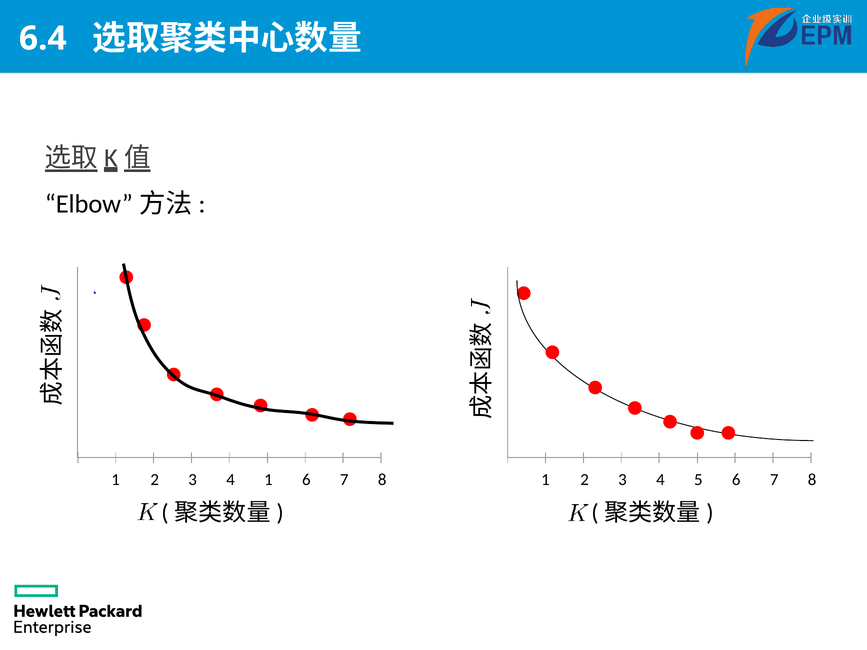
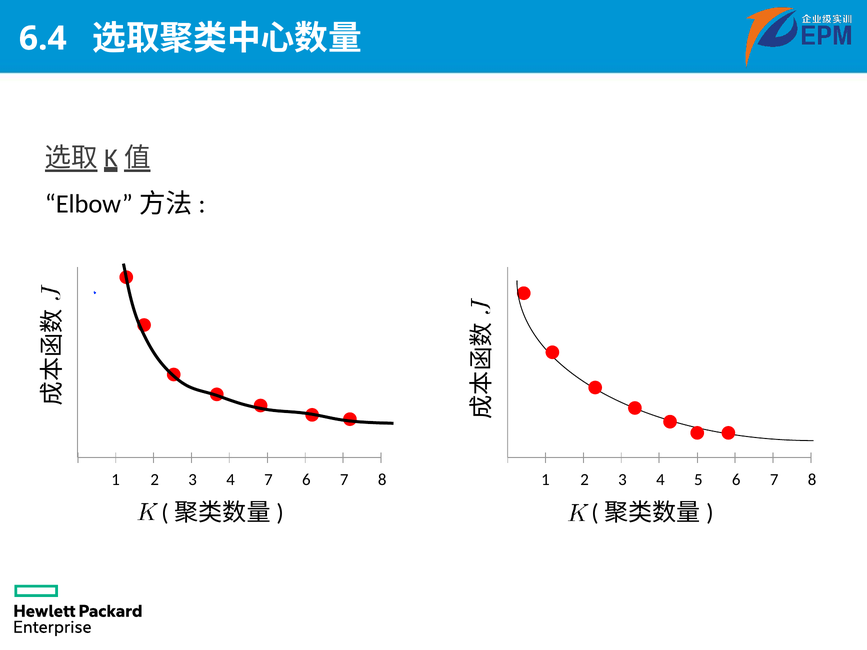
4 1: 1 -> 7 (268, 480)
